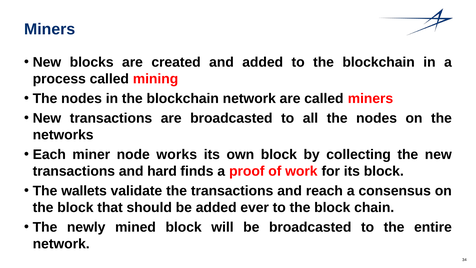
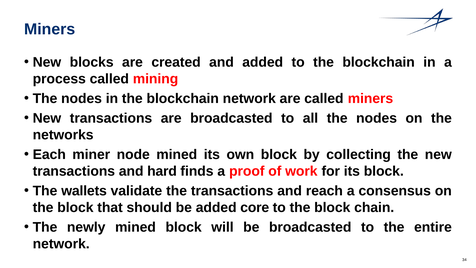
node works: works -> mined (177, 154)
ever: ever -> core (255, 207)
